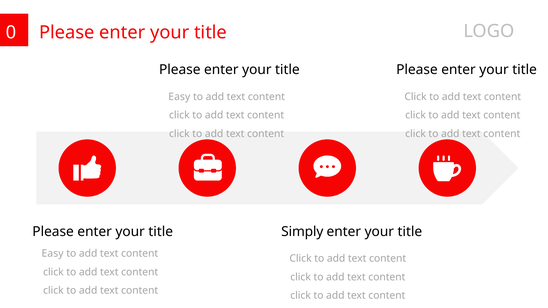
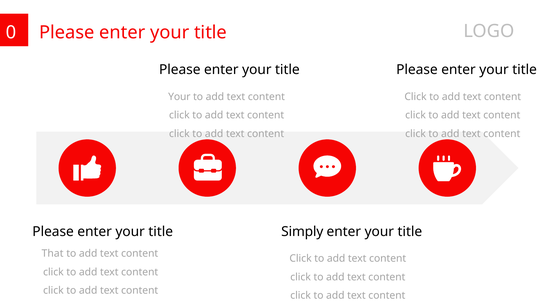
Easy: Easy -> Your (179, 97)
Easy: Easy -> That (53, 254)
